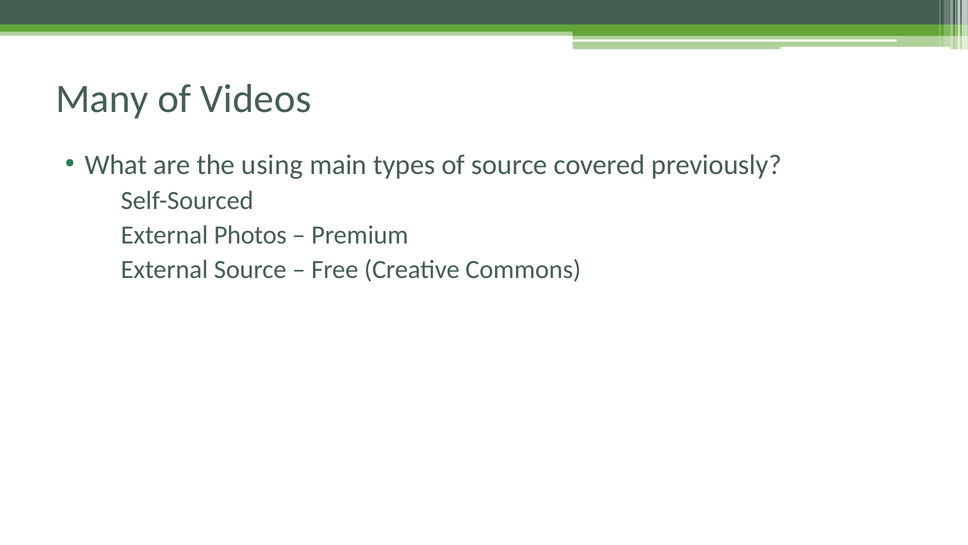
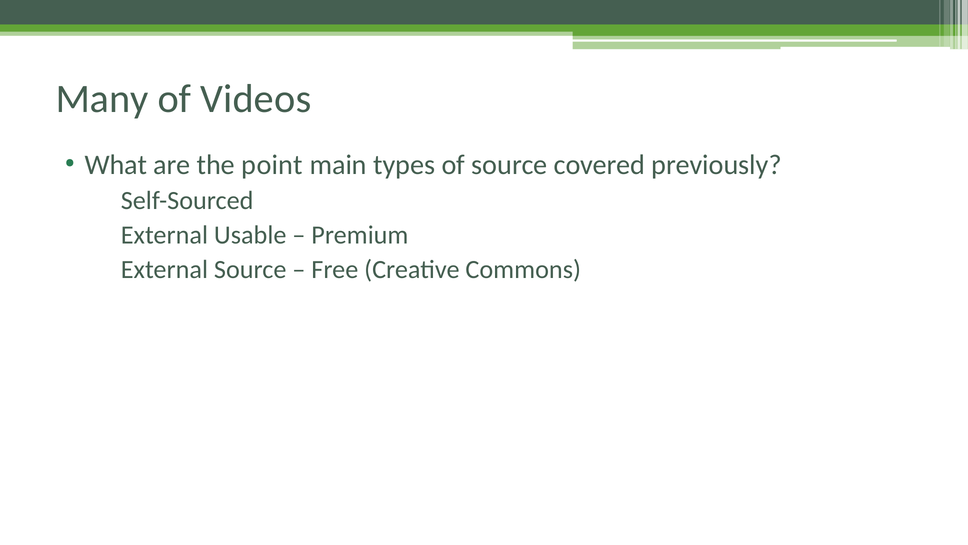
using: using -> point (272, 165)
Photos: Photos -> Usable (250, 235)
